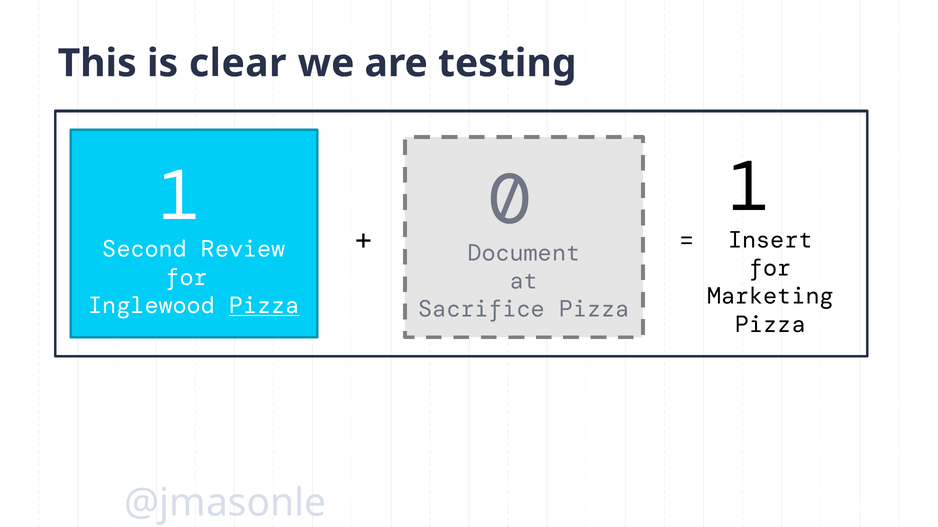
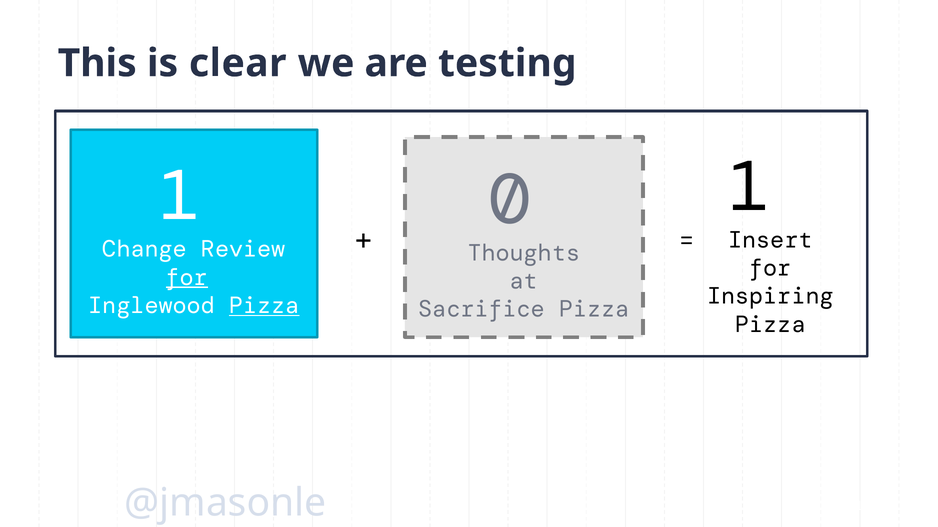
Second: Second -> Change (145, 250)
Document: Document -> Thoughts (524, 253)
for underline: none -> present (187, 278)
Marketing: Marketing -> Inspiring (770, 297)
